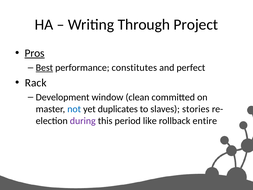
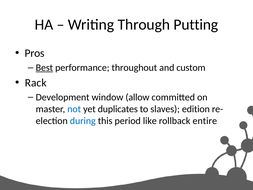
Project: Project -> Putting (196, 24)
Pros underline: present -> none (35, 53)
constitutes: constitutes -> throughout (134, 68)
perfect: perfect -> custom (191, 68)
clean: clean -> allow (138, 97)
stories: stories -> edition (196, 109)
during colour: purple -> blue (83, 121)
